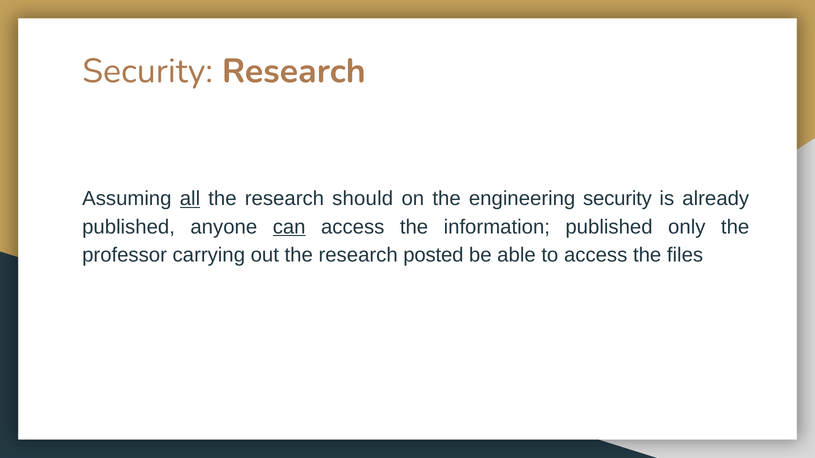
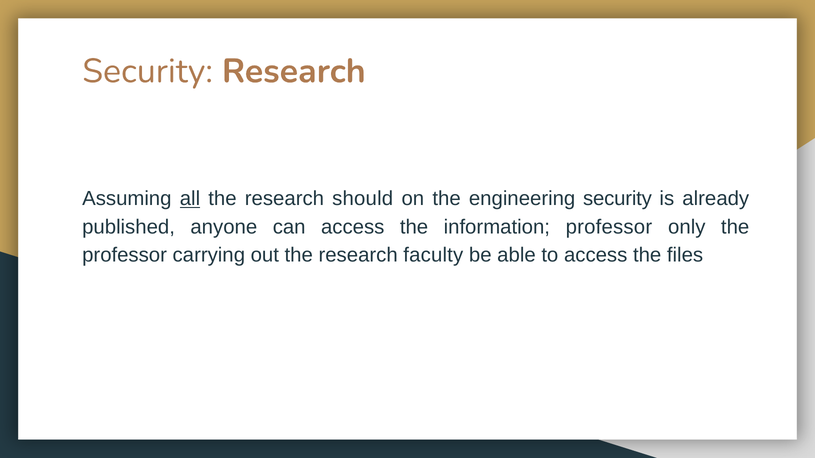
can underline: present -> none (289, 227)
information published: published -> professor (609, 227)
posted: posted -> faculty (433, 255)
